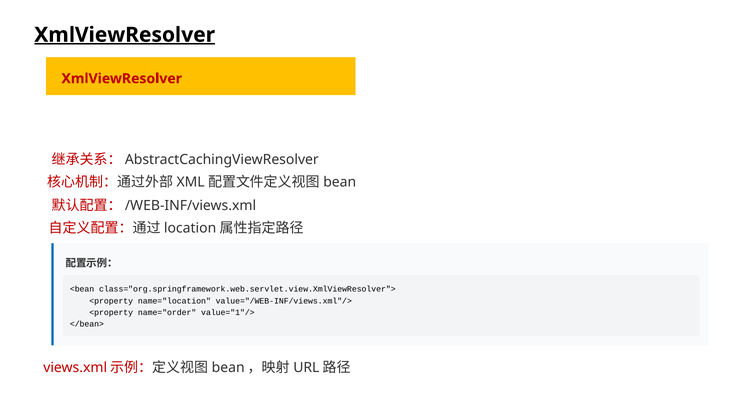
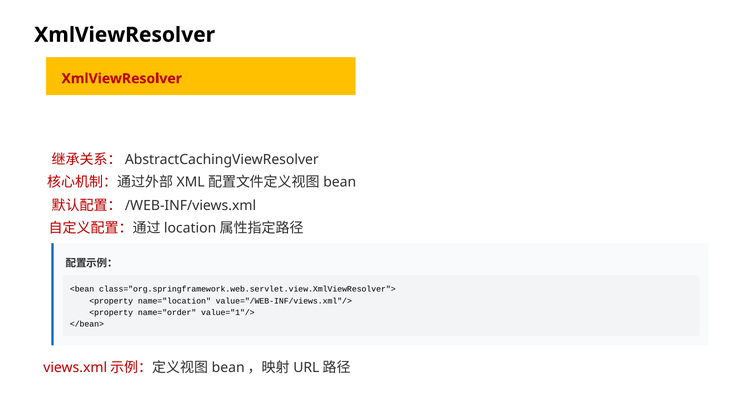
XmlViewResolver underline: present -> none (125, 35)
